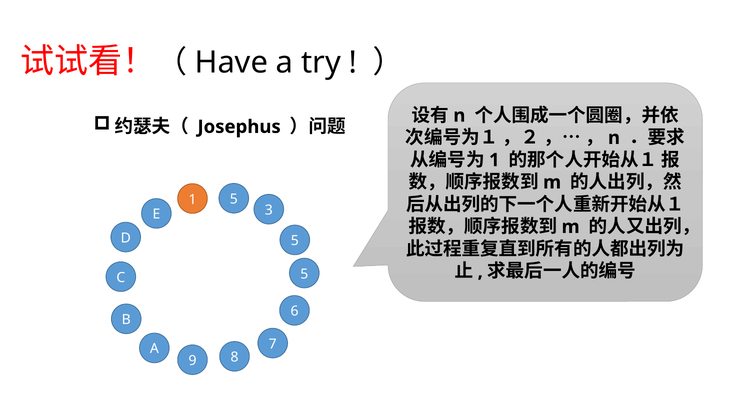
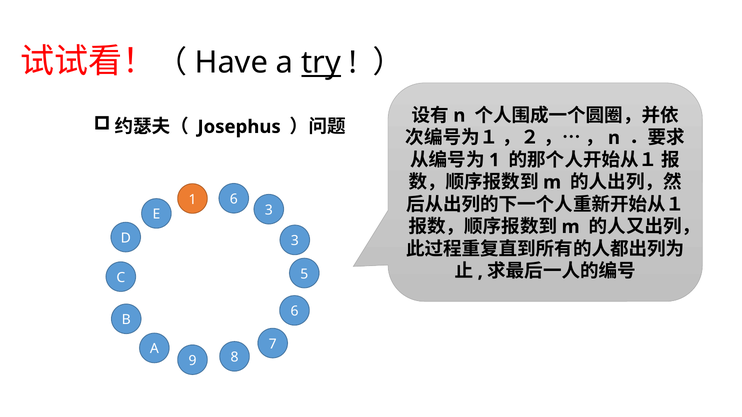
try underline: none -> present (321, 63)
1 5: 5 -> 6 (234, 199)
D 5: 5 -> 3 (295, 241)
